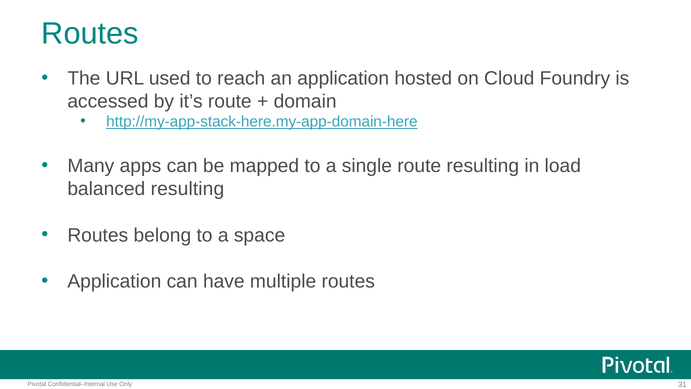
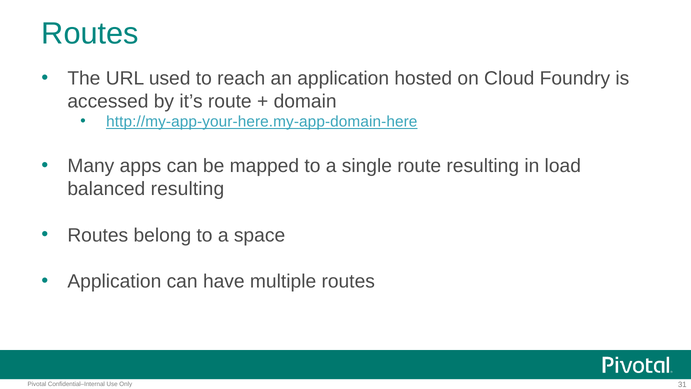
http://my-app-stack-here.my-app-domain-here: http://my-app-stack-here.my-app-domain-here -> http://my-app-your-here.my-app-domain-here (262, 122)
